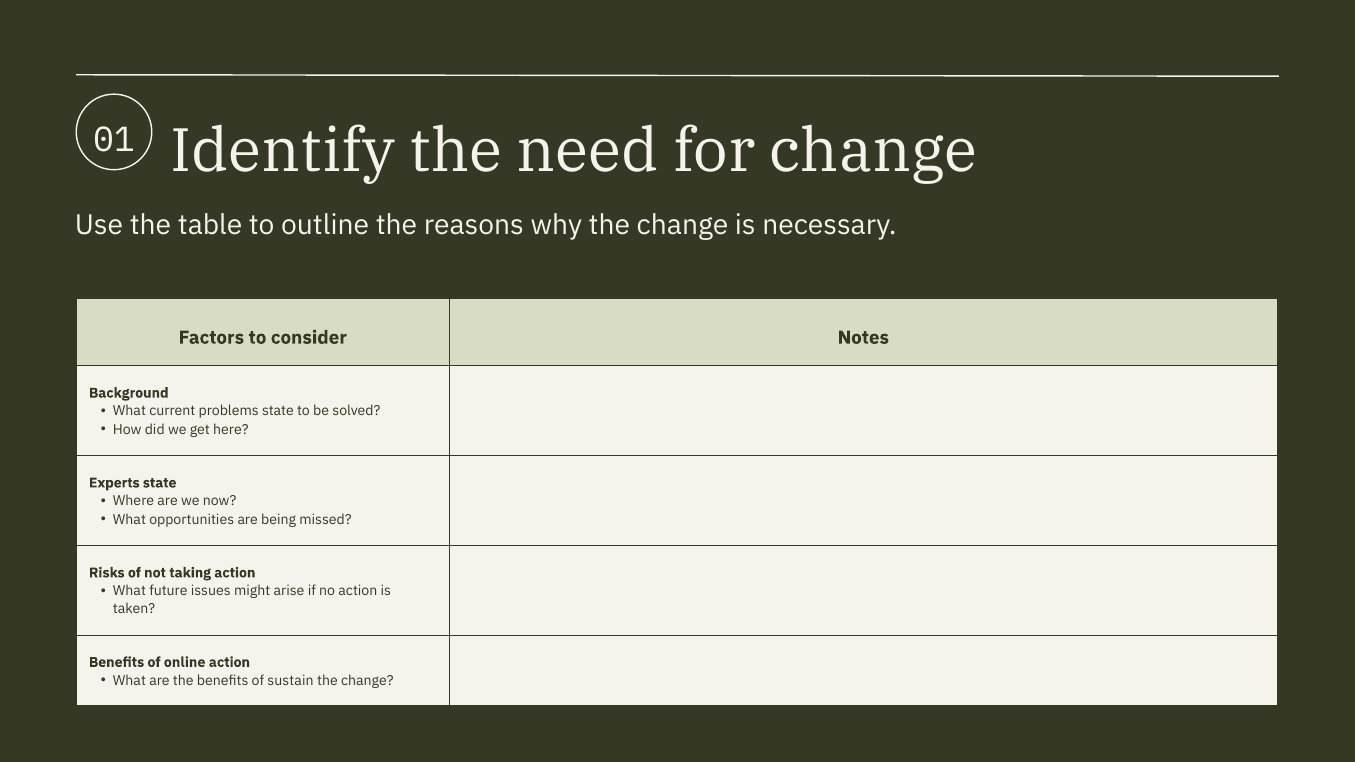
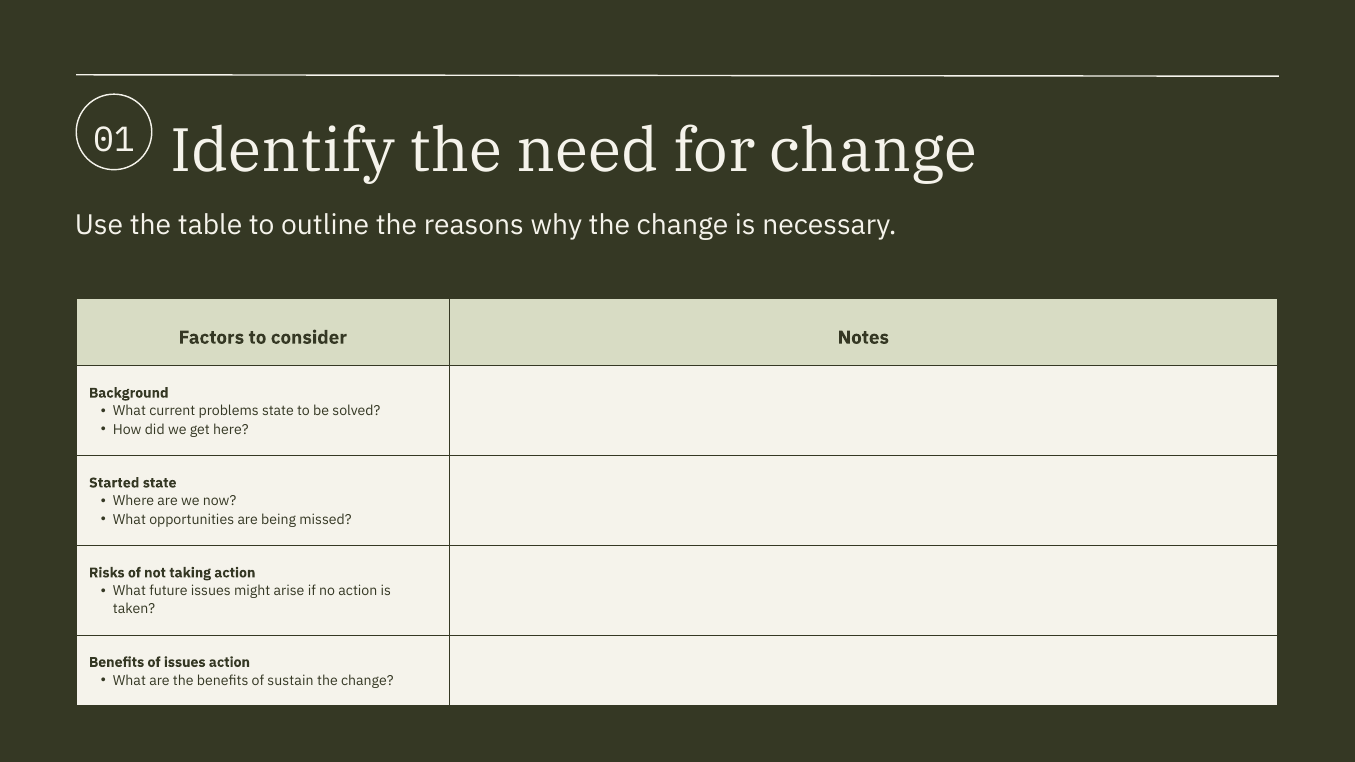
Experts: Experts -> Started (114, 483)
of online: online -> issues (185, 662)
